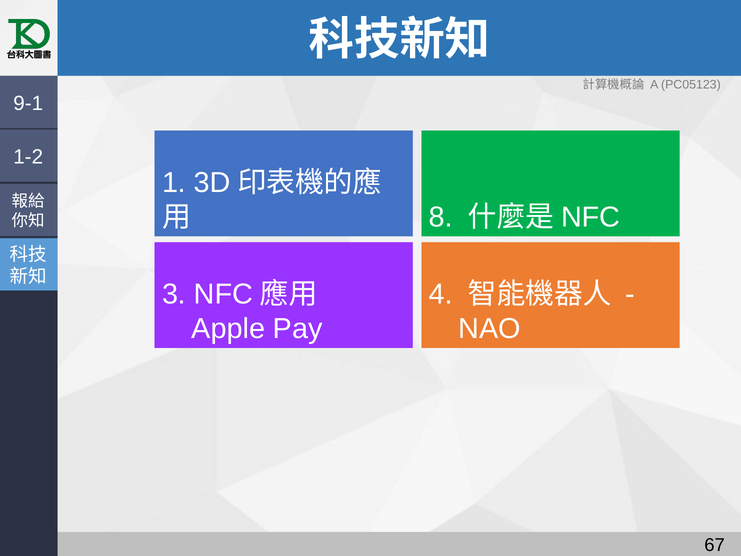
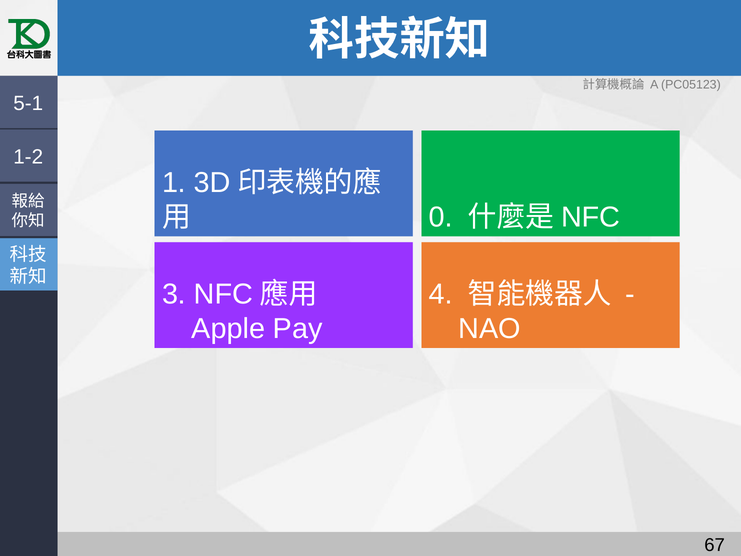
9-1: 9-1 -> 5-1 (28, 103)
8: 8 -> 0 (441, 217)
